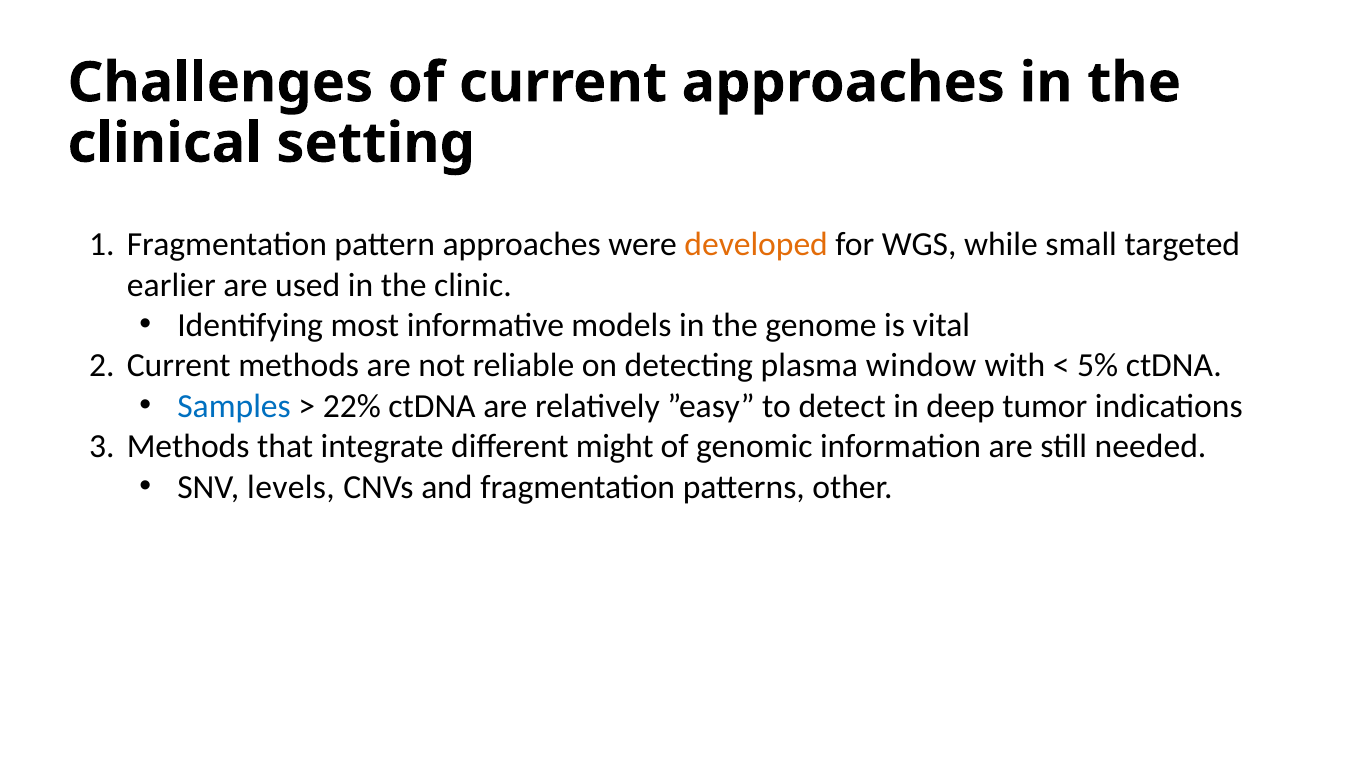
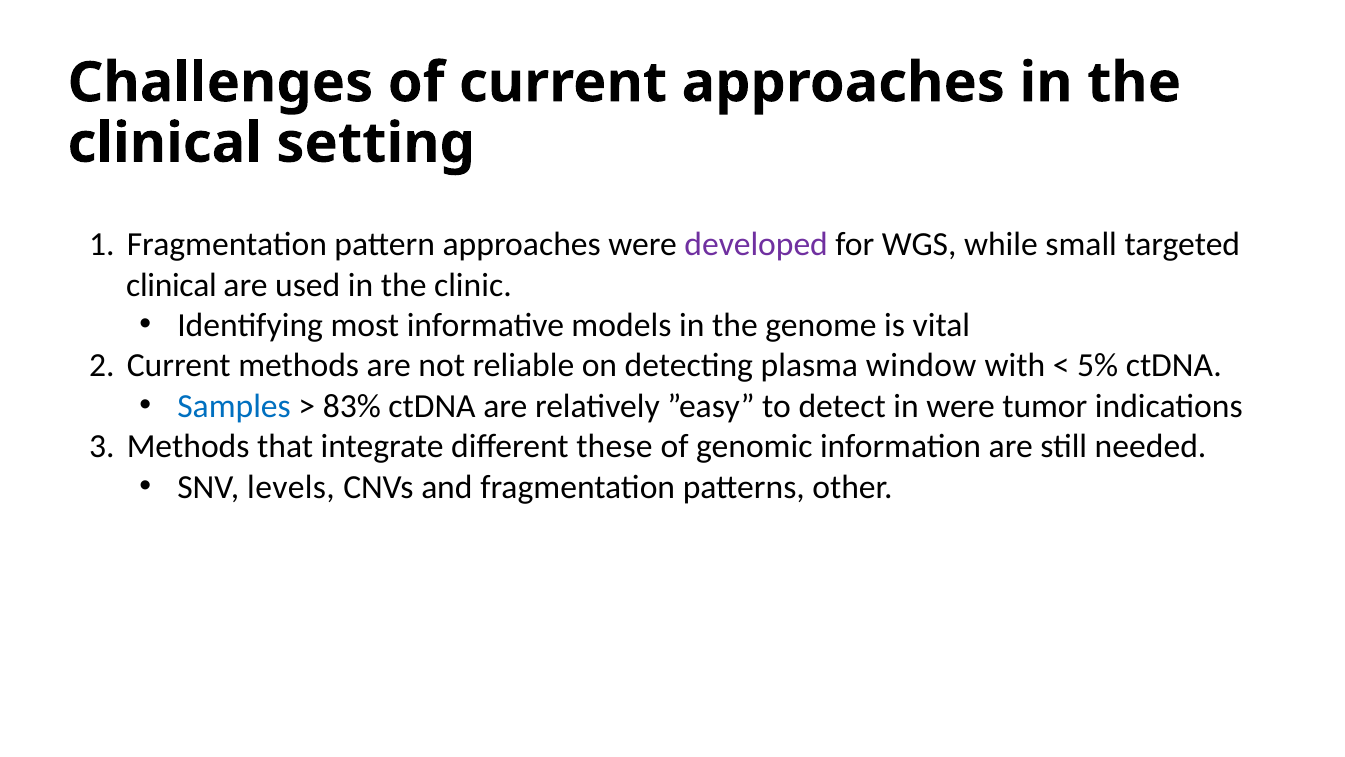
developed colour: orange -> purple (756, 245)
earlier: earlier -> clinical (172, 285)
22%: 22% -> 83% (352, 406)
in deep: deep -> were (961, 406)
might: might -> these (614, 446)
